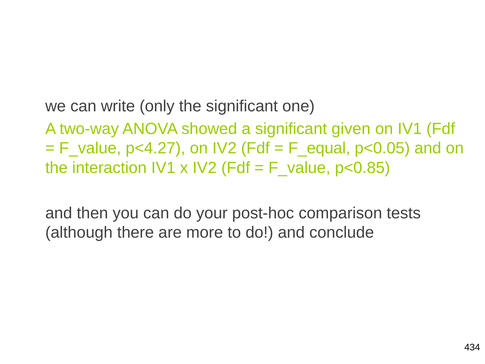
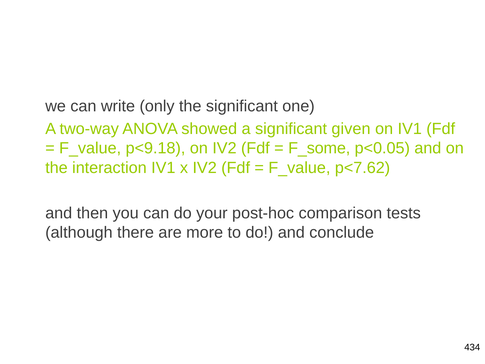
p<4.27: p<4.27 -> p<9.18 (155, 148)
F_equal: F_equal -> F_some (319, 148)
p<0.85: p<0.85 -> p<7.62 (363, 168)
